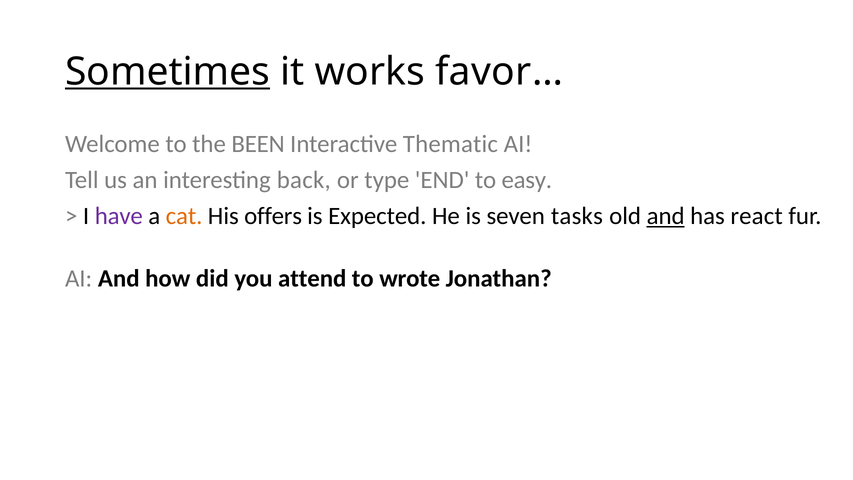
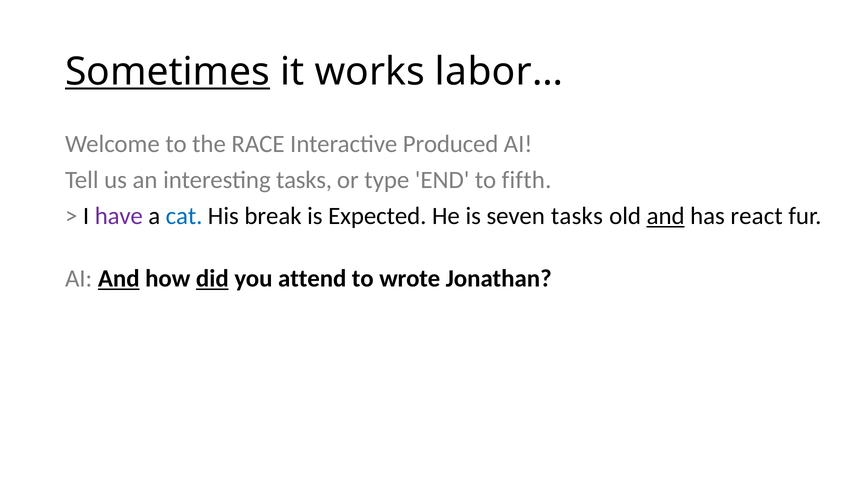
favor…: favor… -> labor… (499, 72)
BEEN: BEEN -> RACE (258, 144)
Thematic: Thematic -> Produced (451, 144)
interesting back: back -> tasks (304, 180)
easy: easy -> fifth (527, 180)
cat colour: orange -> blue (184, 216)
offers: offers -> break (273, 216)
And underline: none -> present (119, 278)
did underline: none -> present (212, 278)
